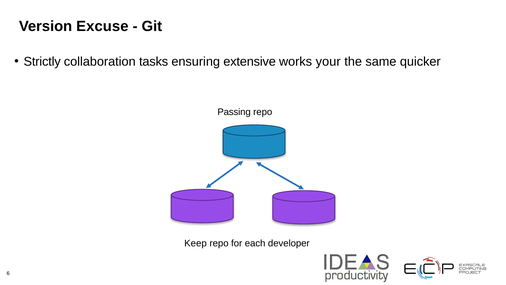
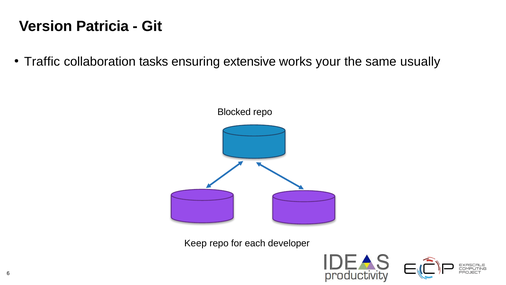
Excuse: Excuse -> Patricia (102, 26)
Strictly: Strictly -> Traffic (42, 61)
quicker: quicker -> usually (420, 61)
Passing: Passing -> Blocked (234, 112)
